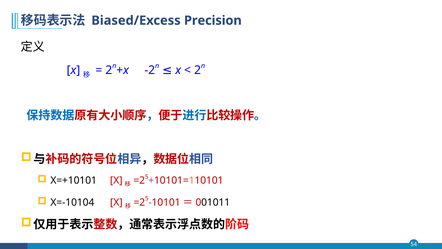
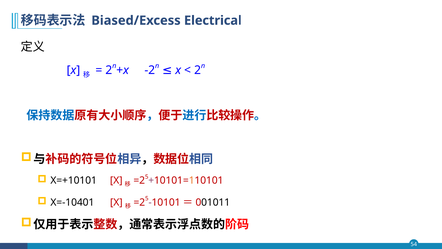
Precision: Precision -> Electrical (213, 20)
X=-10104: X=-10104 -> X=-10401 (72, 202)
